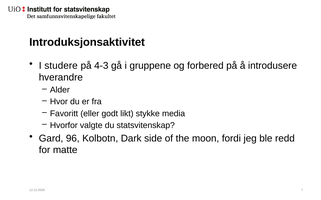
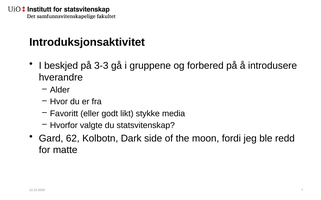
studere: studere -> beskjed (61, 66)
4-3: 4-3 -> 3-3 (101, 66)
96: 96 -> 62 (73, 139)
